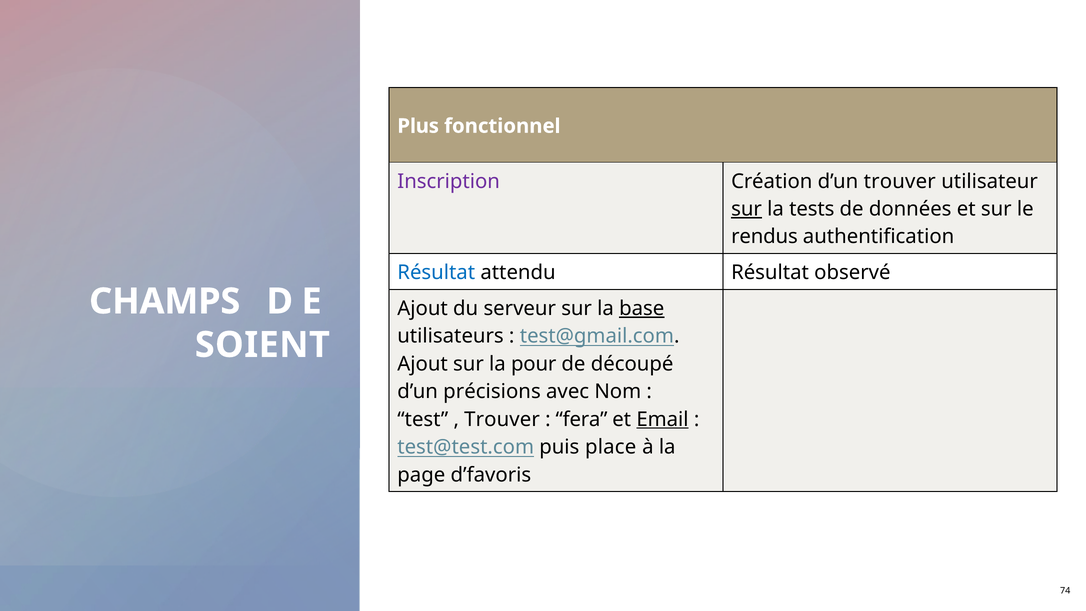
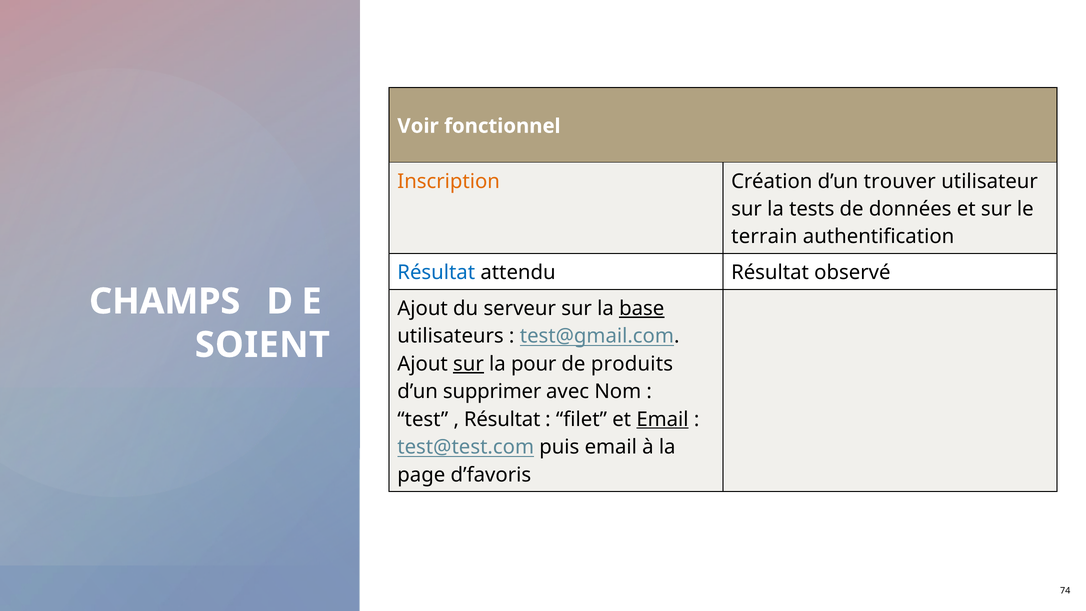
Plus: Plus -> Voir (418, 126)
Inscription colour: purple -> orange (449, 181)
sur underline: present -> none (747, 209)
rendus: rendus -> terrain (764, 237)
sur underline: none -> present (468, 364)
découpé: découpé -> produits (632, 364)
précisions: précisions -> supprimer (492, 392)
Trouver: Trouver -> Résultat (502, 419)
fera: fera -> filet (581, 419)
puis place: place -> email (611, 447)
